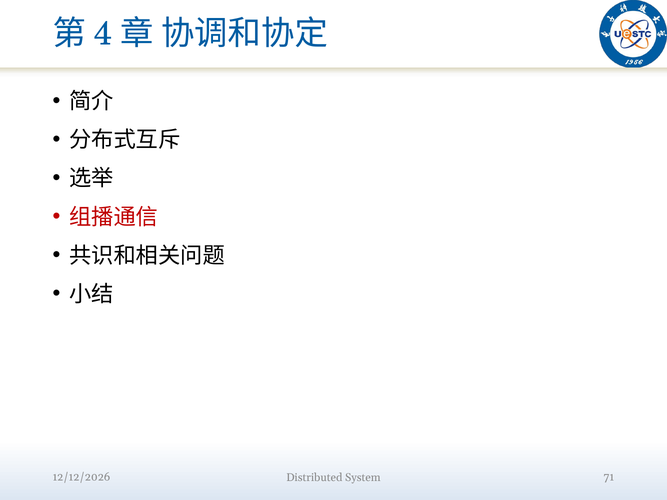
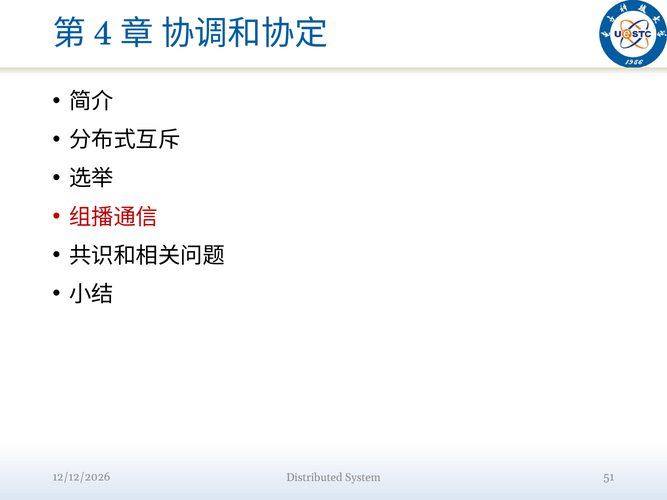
71: 71 -> 51 (609, 477)
